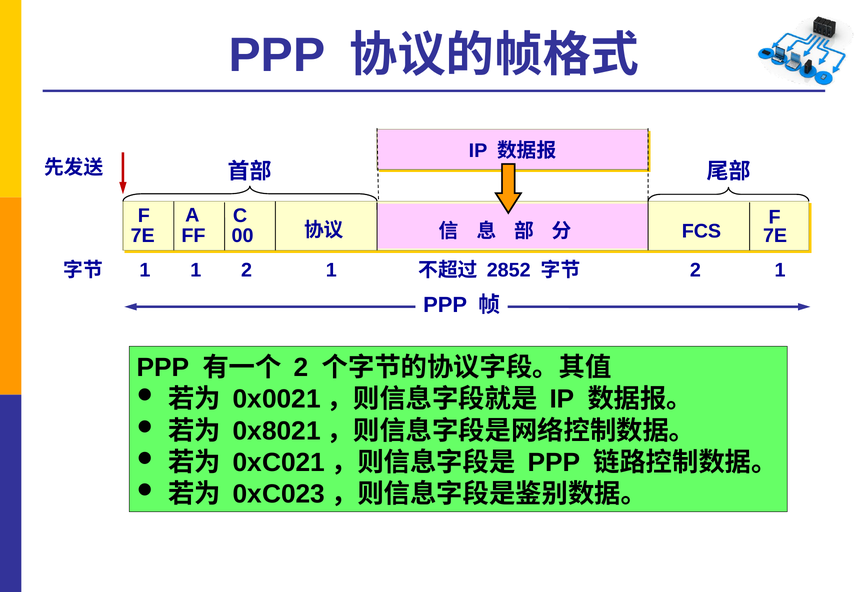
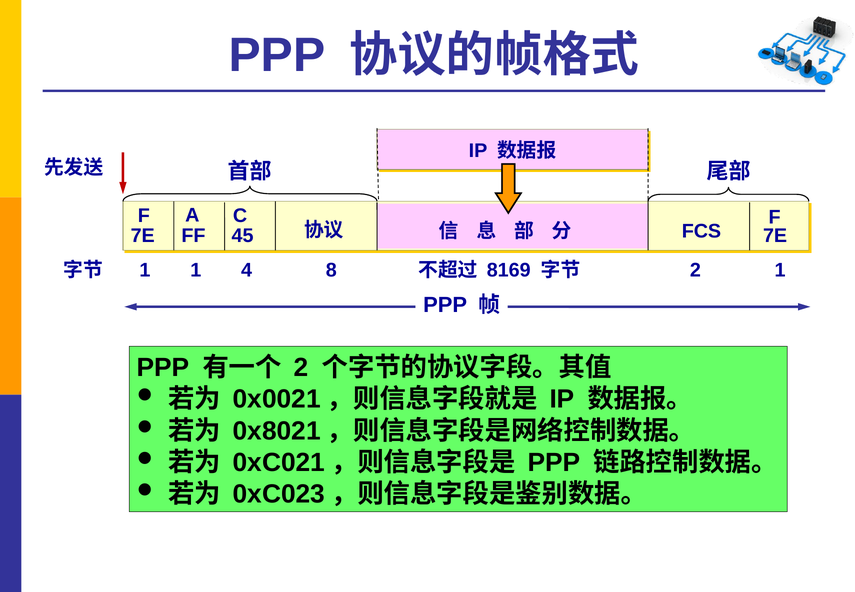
00: 00 -> 45 (243, 236)
1: 1 -> 8 (331, 270)
2: 2 -> 4 (247, 270)
2852: 2852 -> 8169 (509, 270)
